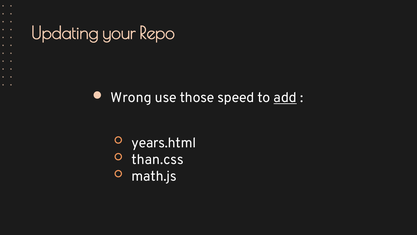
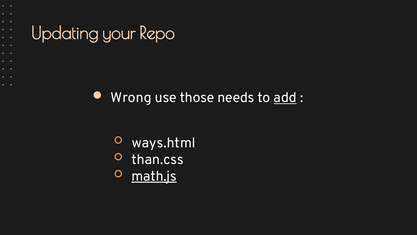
speed: speed -> needs (236, 98)
years.html: years.html -> ways.html (164, 142)
math.js underline: none -> present (154, 176)
